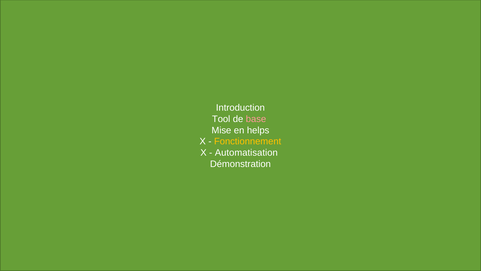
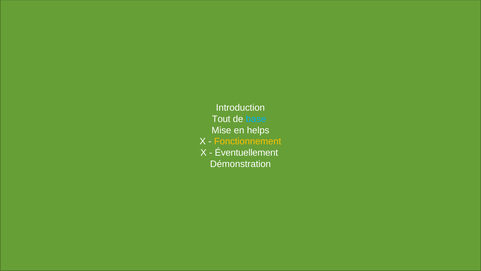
Tool: Tool -> Tout (221, 119)
base colour: pink -> light blue (256, 119)
Automatisation: Automatisation -> Éventuellement (246, 153)
